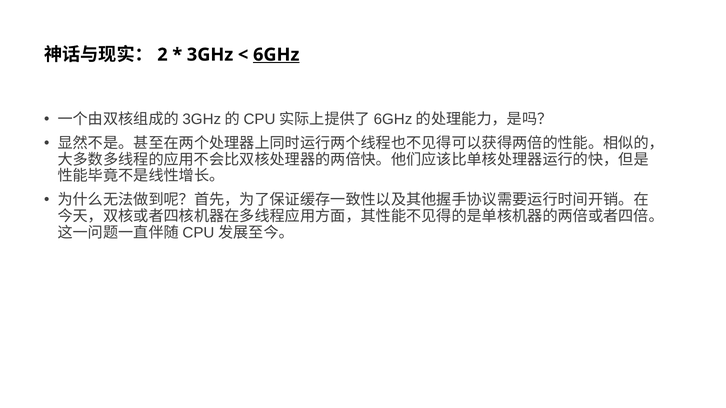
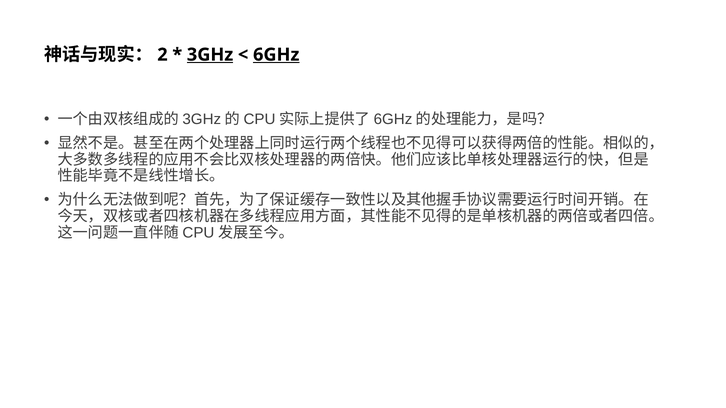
3GHz underline: none -> present (210, 55)
